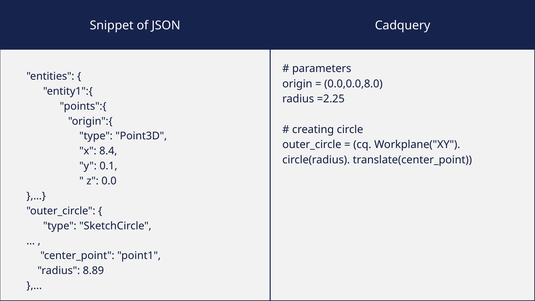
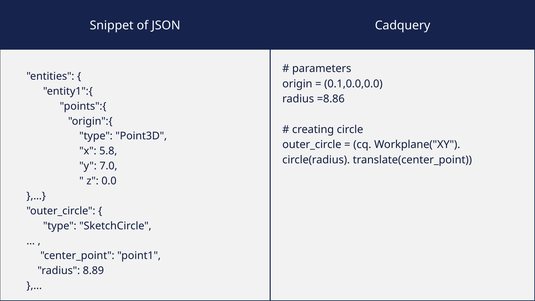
0.0,0.0,8.0: 0.0,0.0,8.0 -> 0.1,0.0,0.0 (353, 84)
=2.25: =2.25 -> =8.86 (331, 99)
8.4: 8.4 -> 5.8 (108, 151)
0.1: 0.1 -> 7.0 (108, 166)
